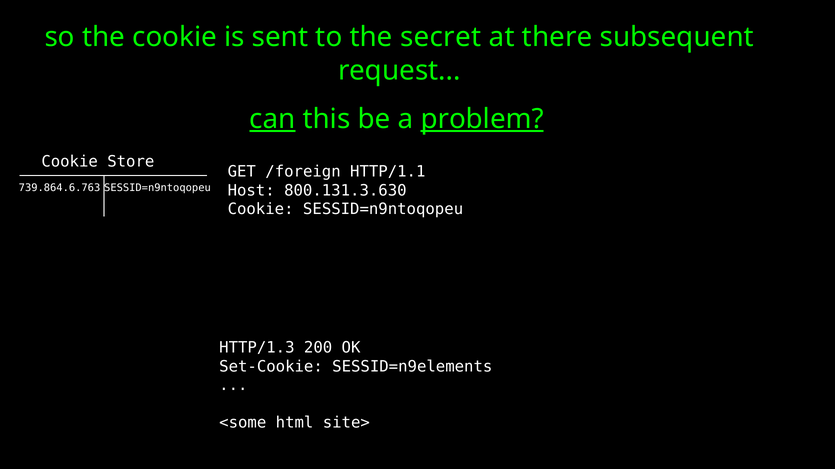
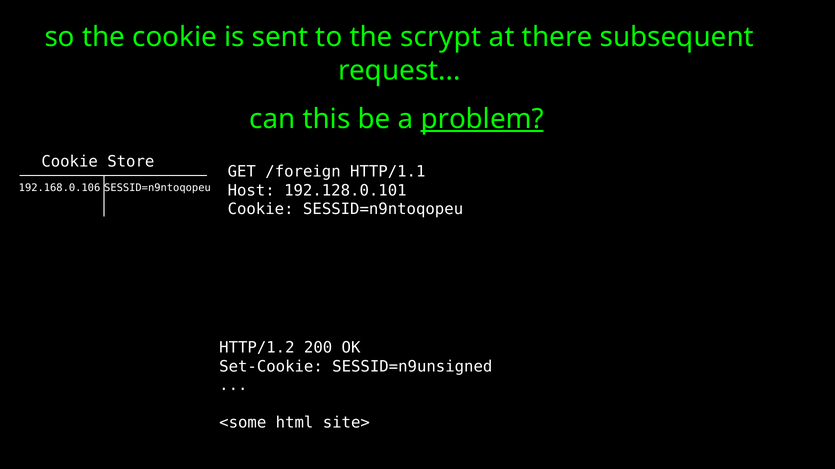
secret: secret -> scrypt (441, 37)
can underline: present -> none (272, 119)
739.864.6.763: 739.864.6.763 -> 192.168.0.106 (60, 188)
800.131.3.630: 800.131.3.630 -> 192.128.0.101 (345, 191)
HTTP/1.3: HTTP/1.3 -> HTTP/1.2 (257, 348)
SESSID=n9elements: SESSID=n9elements -> SESSID=n9unsigned (412, 367)
